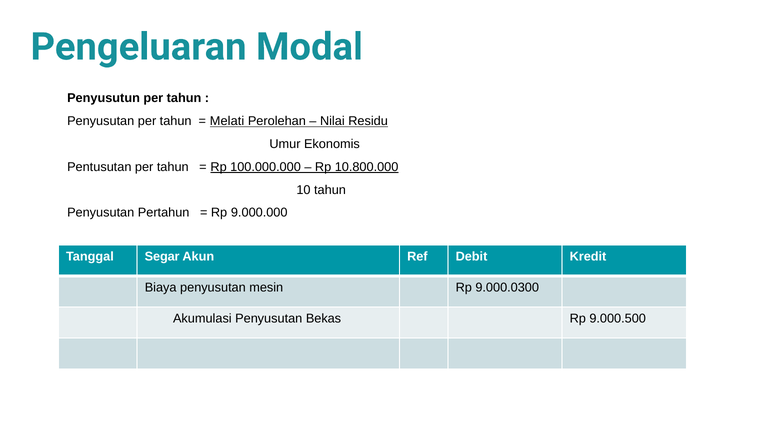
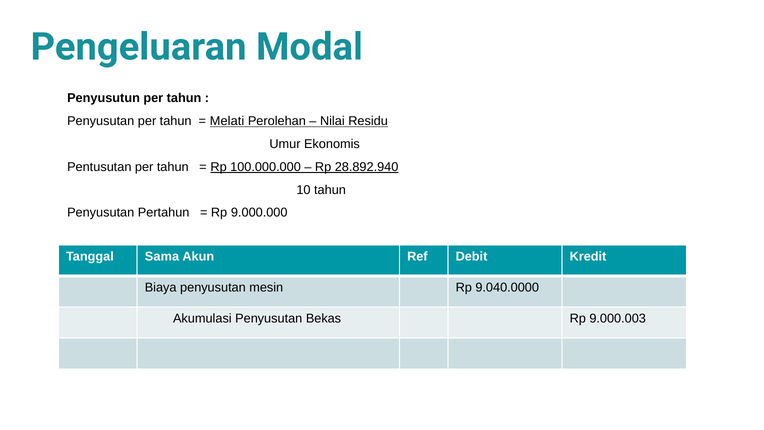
10.800.000: 10.800.000 -> 28.892.940 (367, 167)
Segar: Segar -> Sama (162, 256)
9.000.0300: 9.000.0300 -> 9.040.0000 (507, 287)
9.000.500: 9.000.500 -> 9.000.003 (618, 318)
